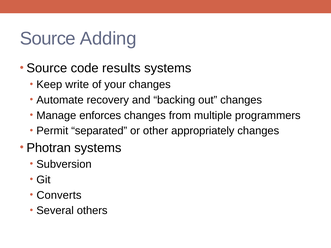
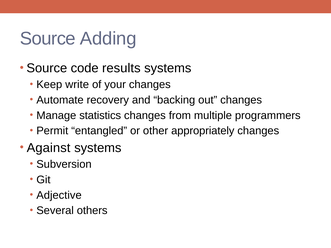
enforces: enforces -> statistics (100, 116)
separated: separated -> entangled (99, 131)
Photran: Photran -> Against (49, 148)
Converts: Converts -> Adjective (59, 195)
